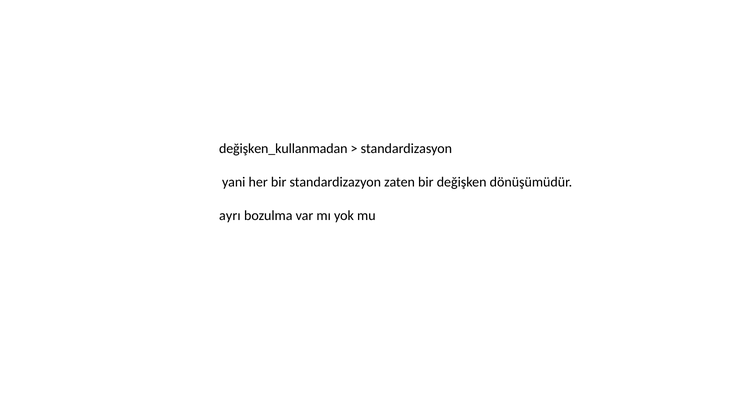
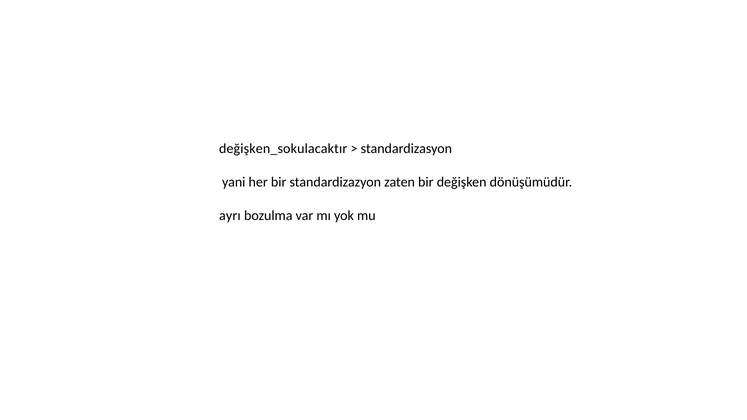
değişken_kullanmadan: değişken_kullanmadan -> değişken_sokulacaktır (283, 149)
